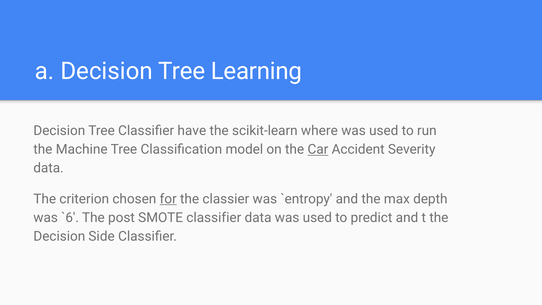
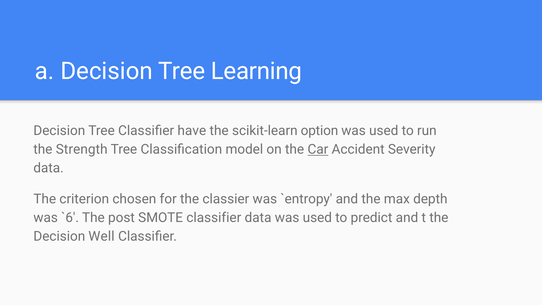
where: where -> option (319, 131)
Machine: Machine -> Strength (82, 149)
for underline: present -> none (168, 199)
Side: Side -> Well (102, 236)
